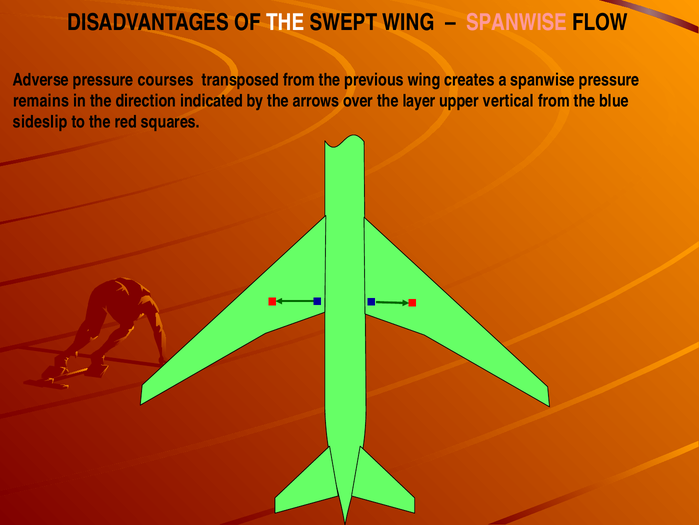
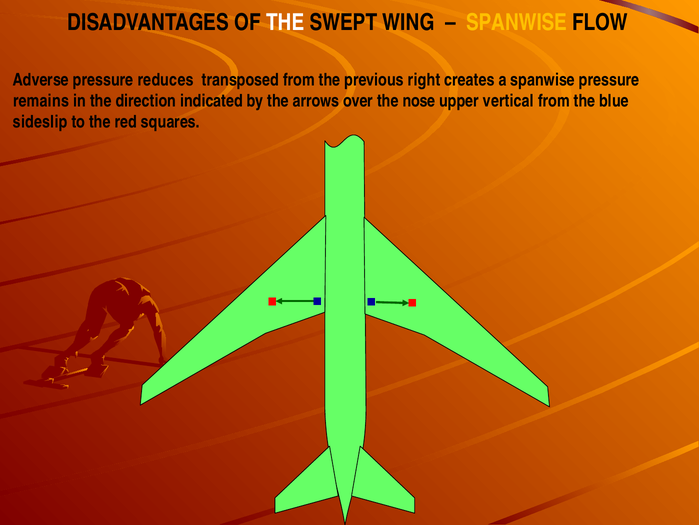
SPANWISE colour: pink -> yellow (517, 22)
courses: courses -> reduces (166, 80)
previous wing: wing -> right (424, 80)
layer: layer -> nose (419, 101)
